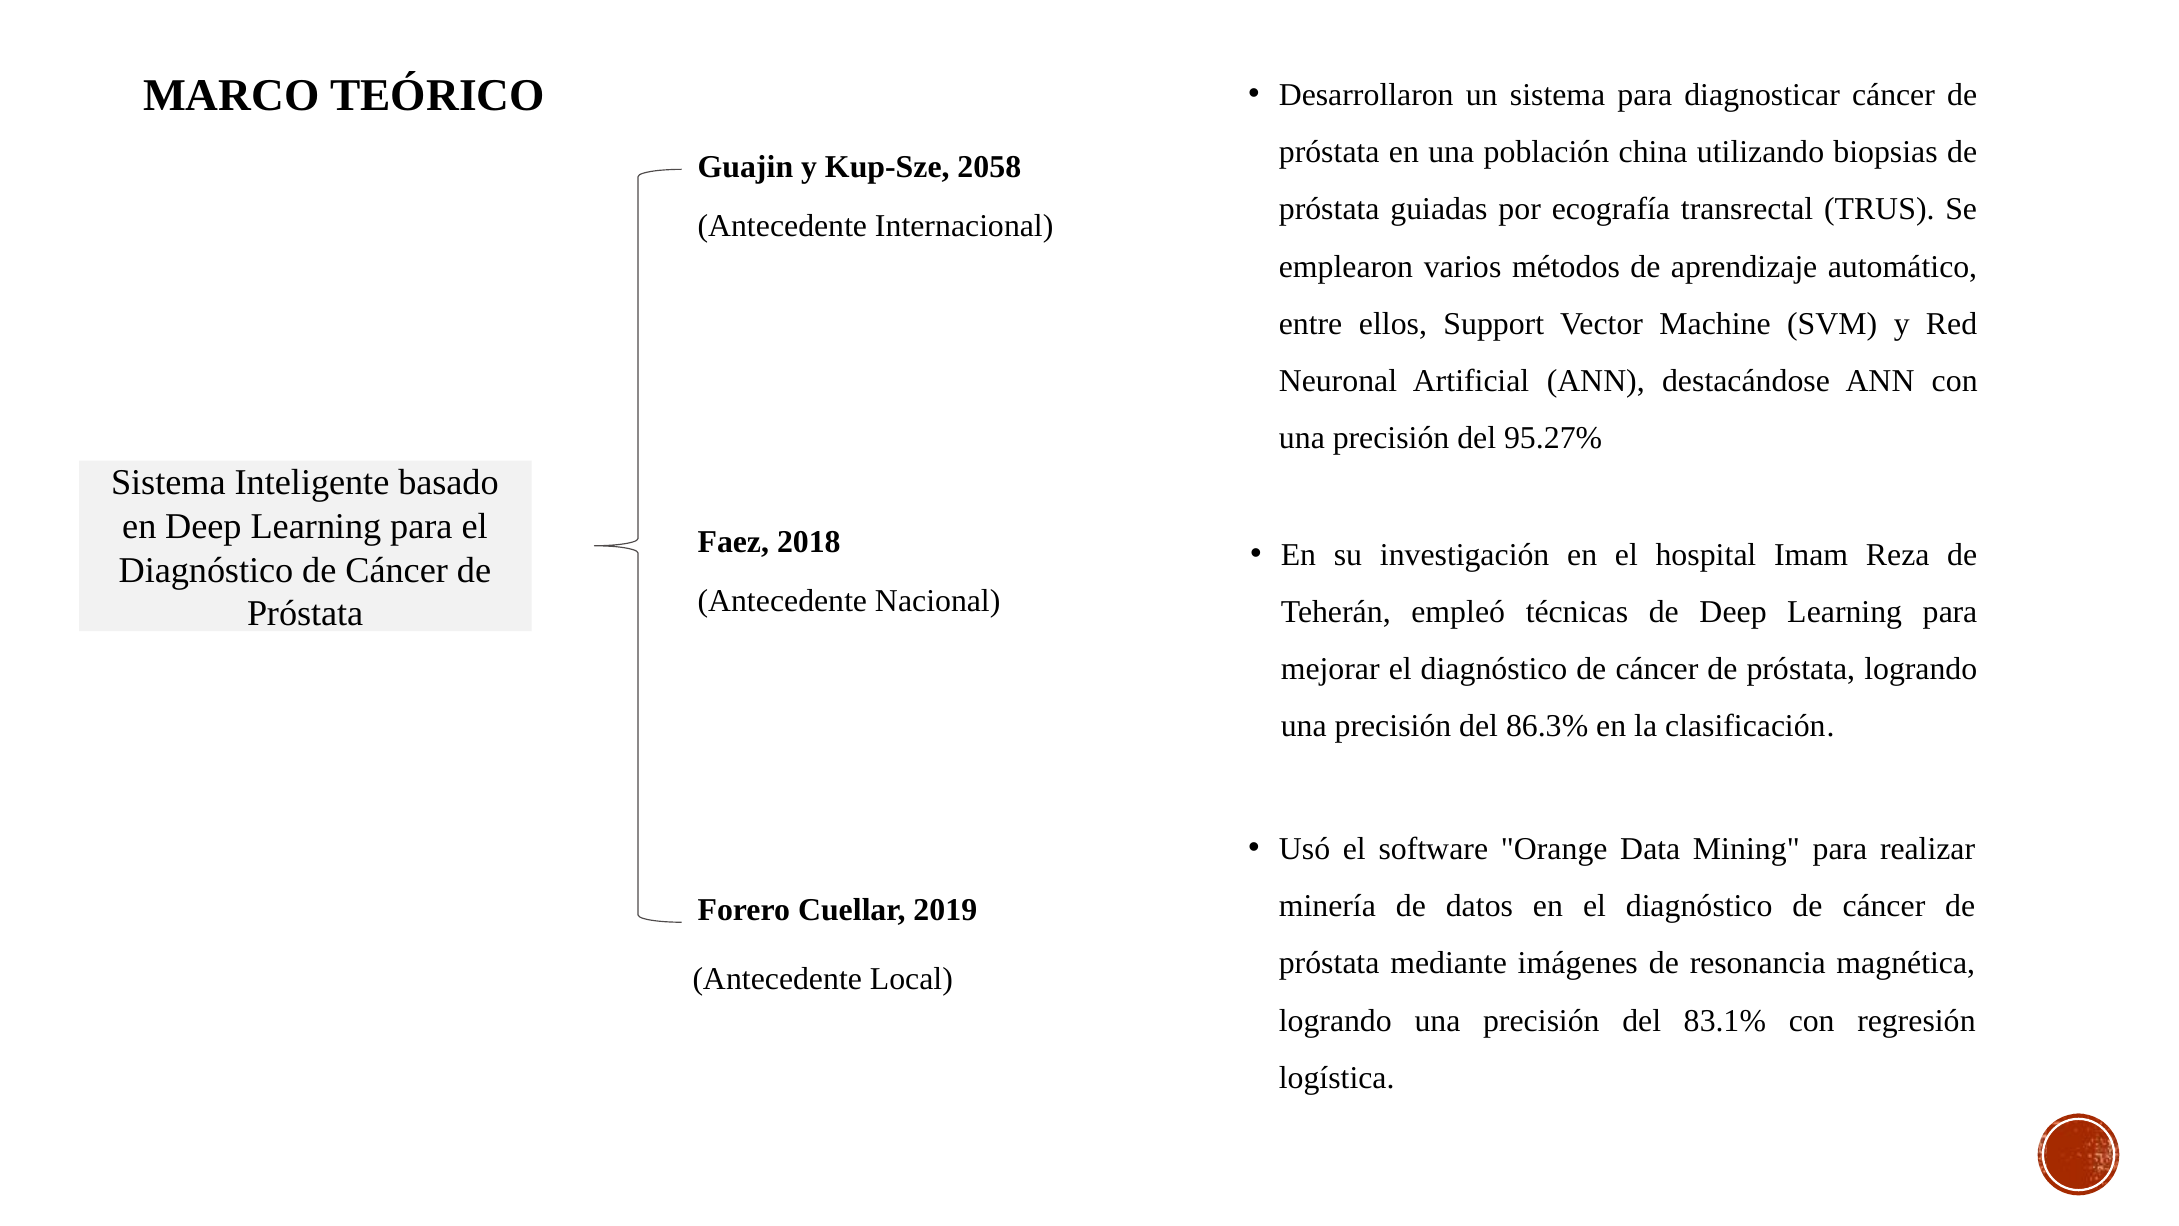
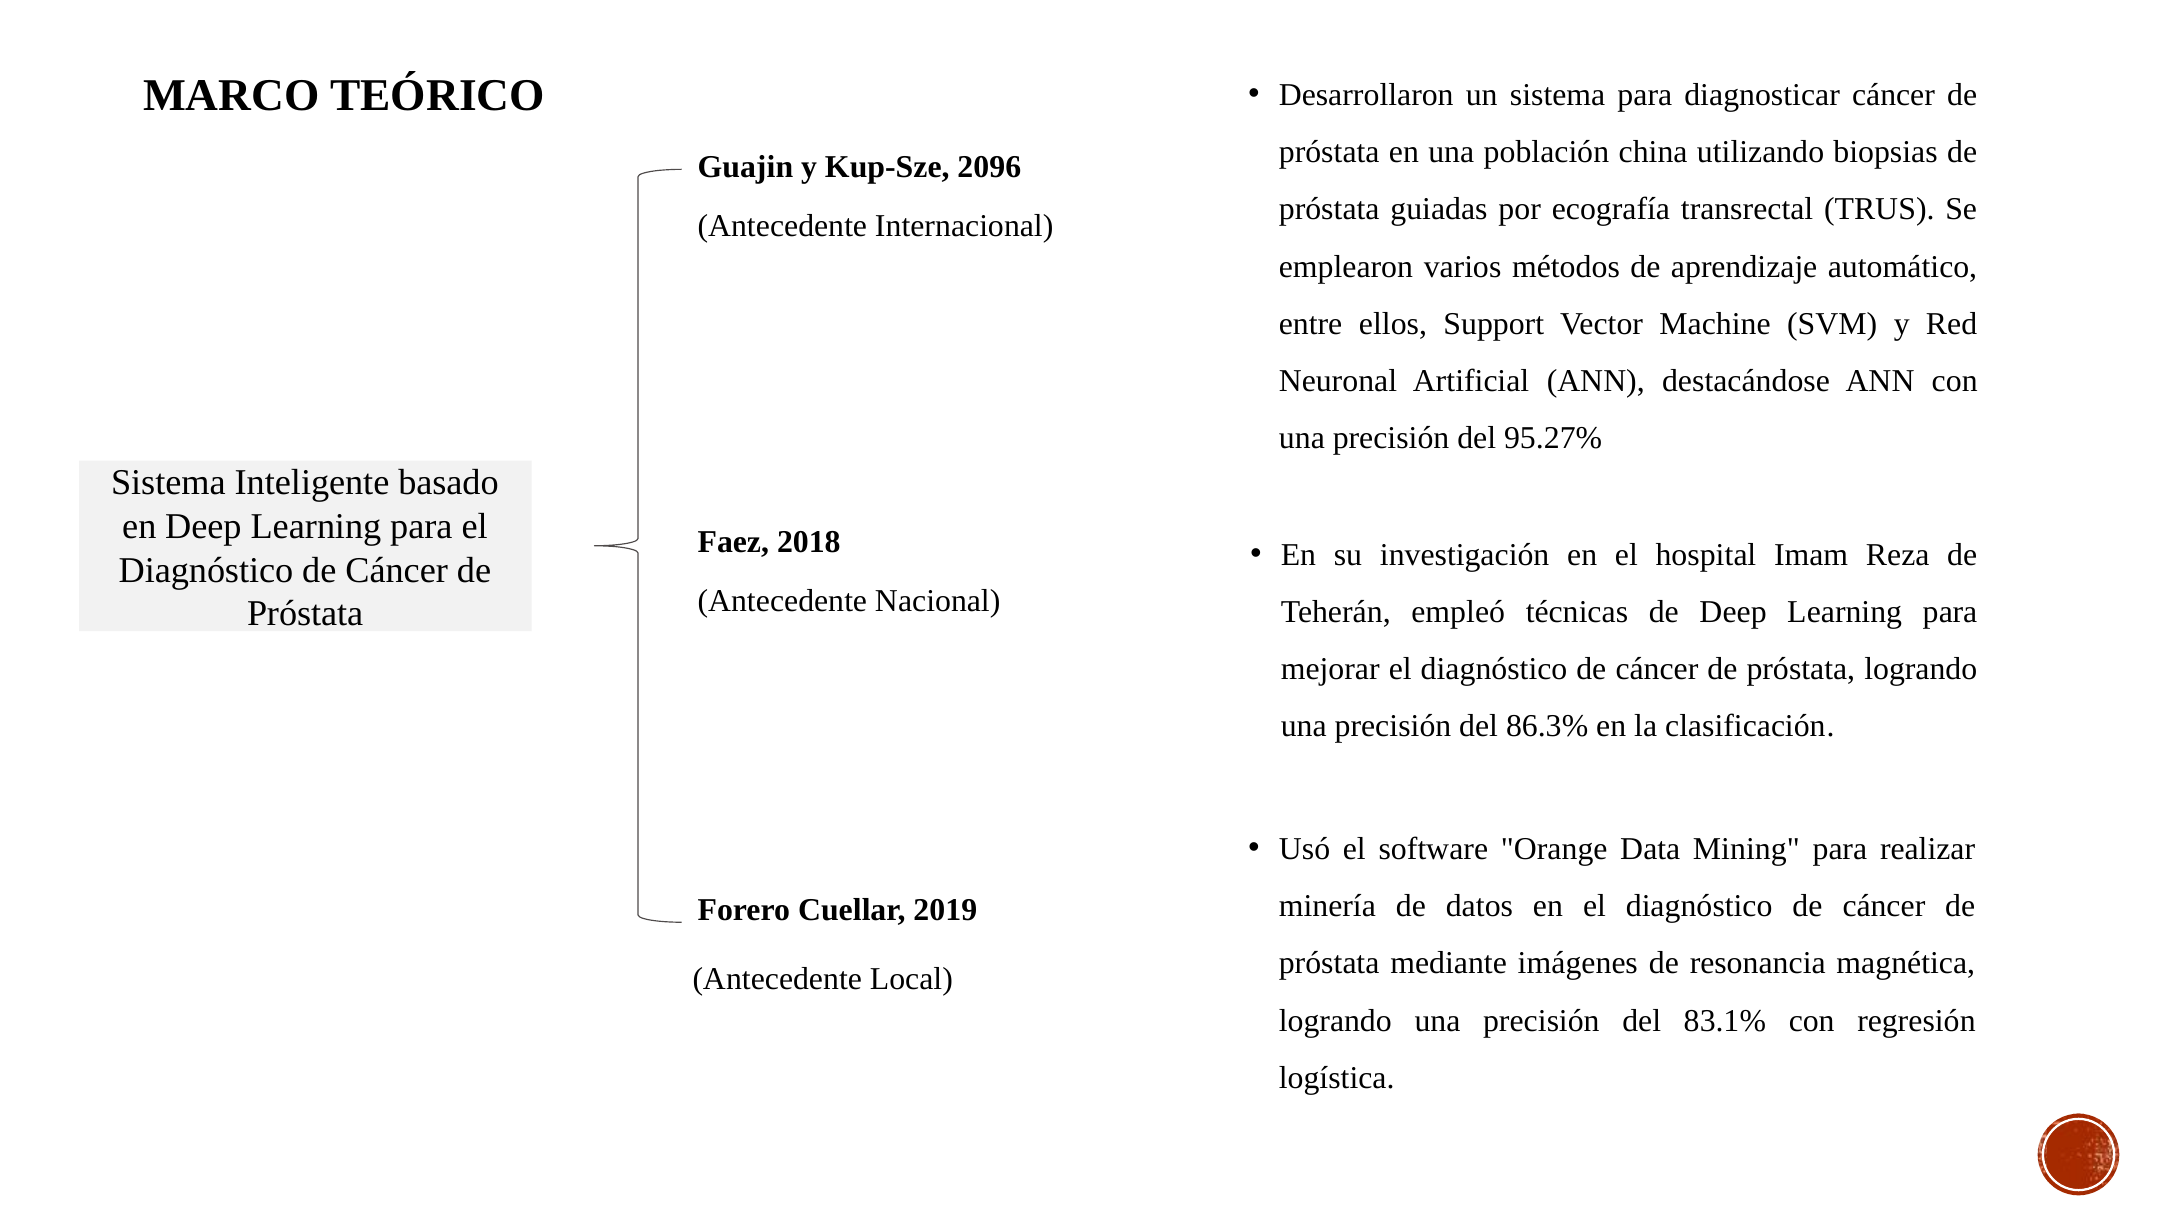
2058: 2058 -> 2096 (989, 167)
